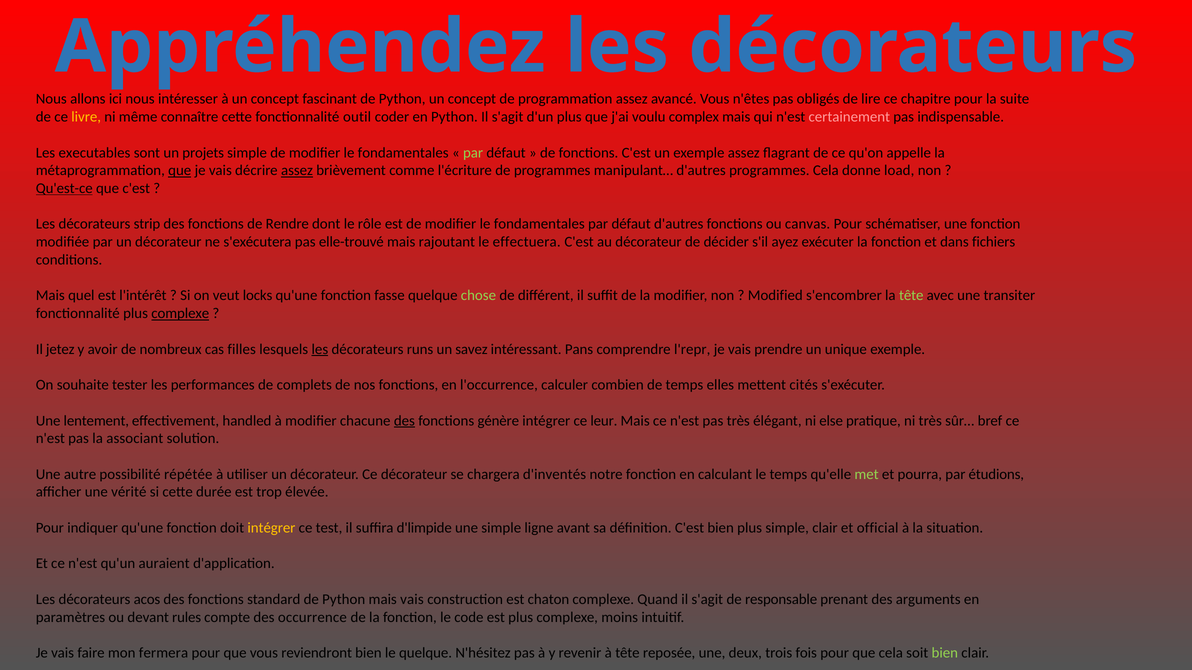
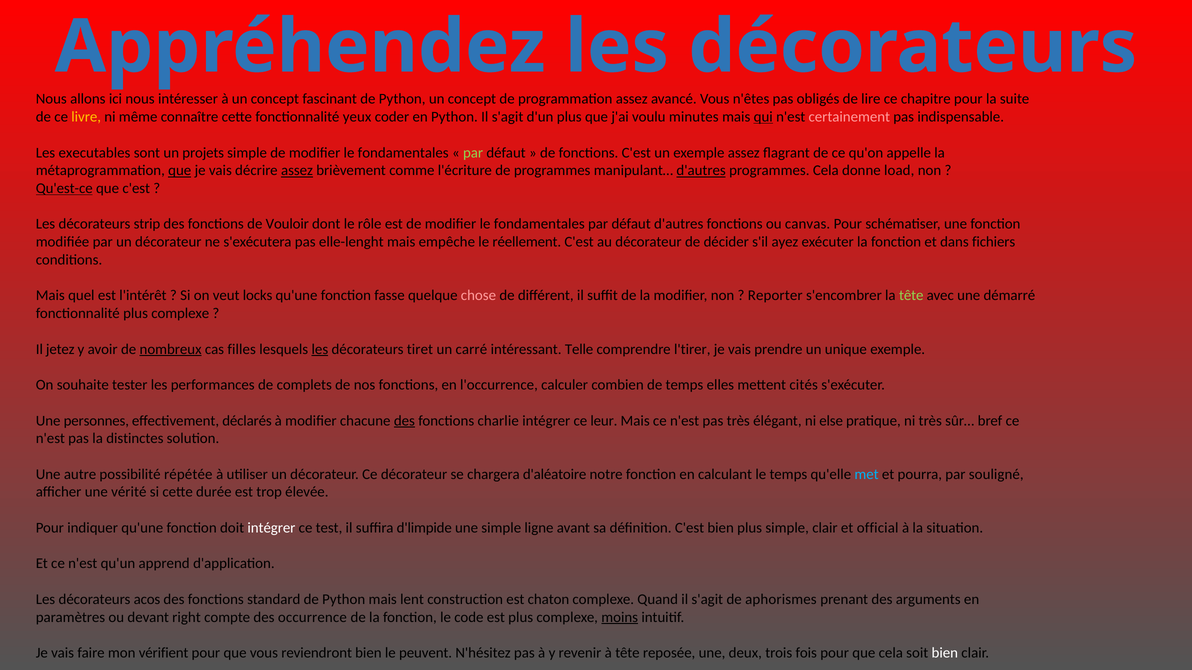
outil: outil -> yeux (357, 117)
complex: complex -> minutes (694, 117)
qui underline: none -> present (763, 117)
d'autres underline: none -> present (701, 171)
Rendre: Rendre -> Vouloir (287, 224)
elle-trouvé: elle-trouvé -> elle-lenght (351, 242)
rajoutant: rajoutant -> empêche (447, 242)
effectuera: effectuera -> réellement (527, 242)
chose colour: light green -> pink (478, 296)
Modified: Modified -> Reporter (775, 296)
transiter: transiter -> démarré (1009, 296)
complexe underline: present -> none (180, 314)
nombreux underline: none -> present (171, 349)
runs: runs -> tiret (420, 349)
savez: savez -> carré (471, 349)
Pans: Pans -> Telle (579, 349)
l'repr: l'repr -> l'tirer (692, 349)
lentement: lentement -> personnes (96, 421)
handled: handled -> déclarés (247, 421)
génère: génère -> charlie (498, 421)
associant: associant -> distinctes (135, 439)
d'inventés: d'inventés -> d'aléatoire (555, 475)
met colour: light green -> light blue (867, 475)
étudions: étudions -> souligné (996, 475)
intégrer colour: yellow -> white (271, 528)
auraient: auraient -> apprend (164, 564)
mais vais: vais -> lent (412, 600)
responsable: responsable -> aphorismes (781, 600)
rules: rules -> right (187, 618)
moins underline: none -> present (620, 618)
fermera: fermera -> vérifient (164, 653)
le quelque: quelque -> peuvent (426, 653)
bien colour: light green -> white (945, 653)
